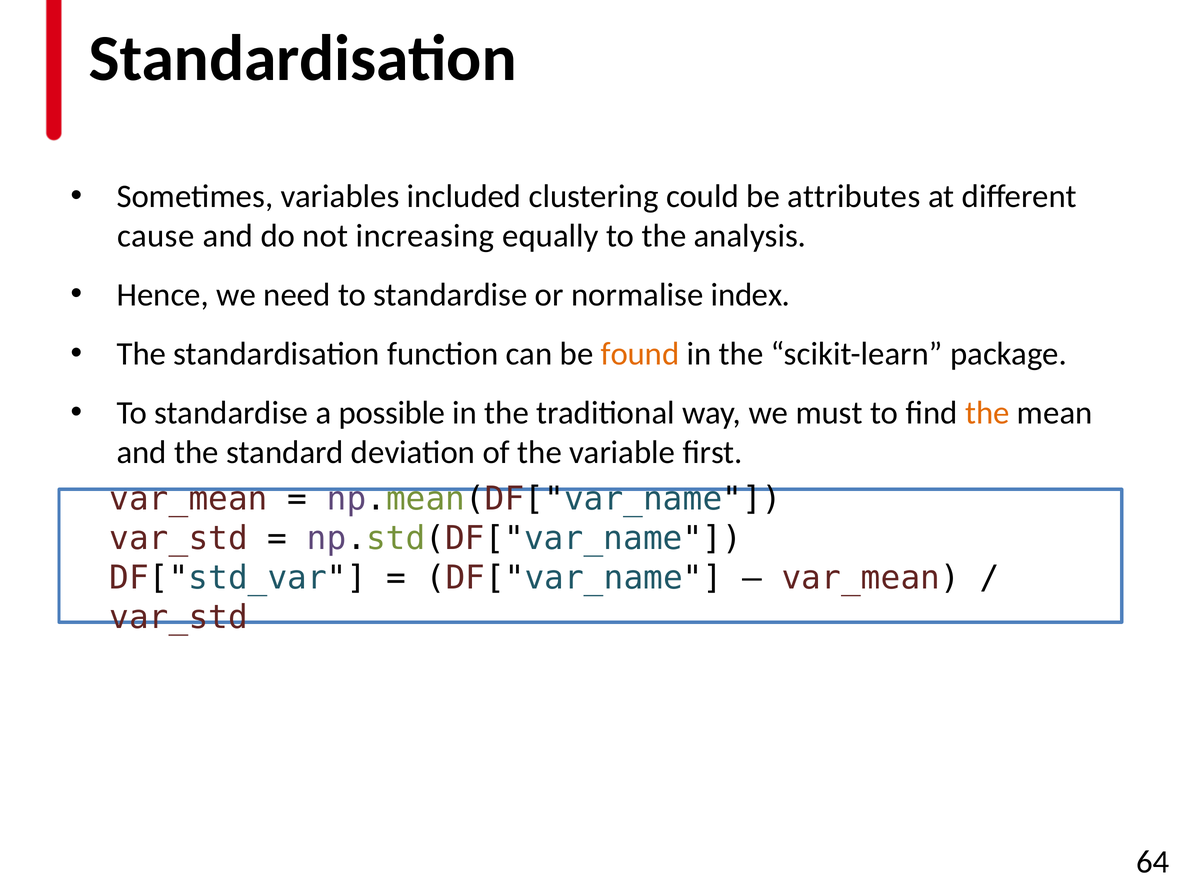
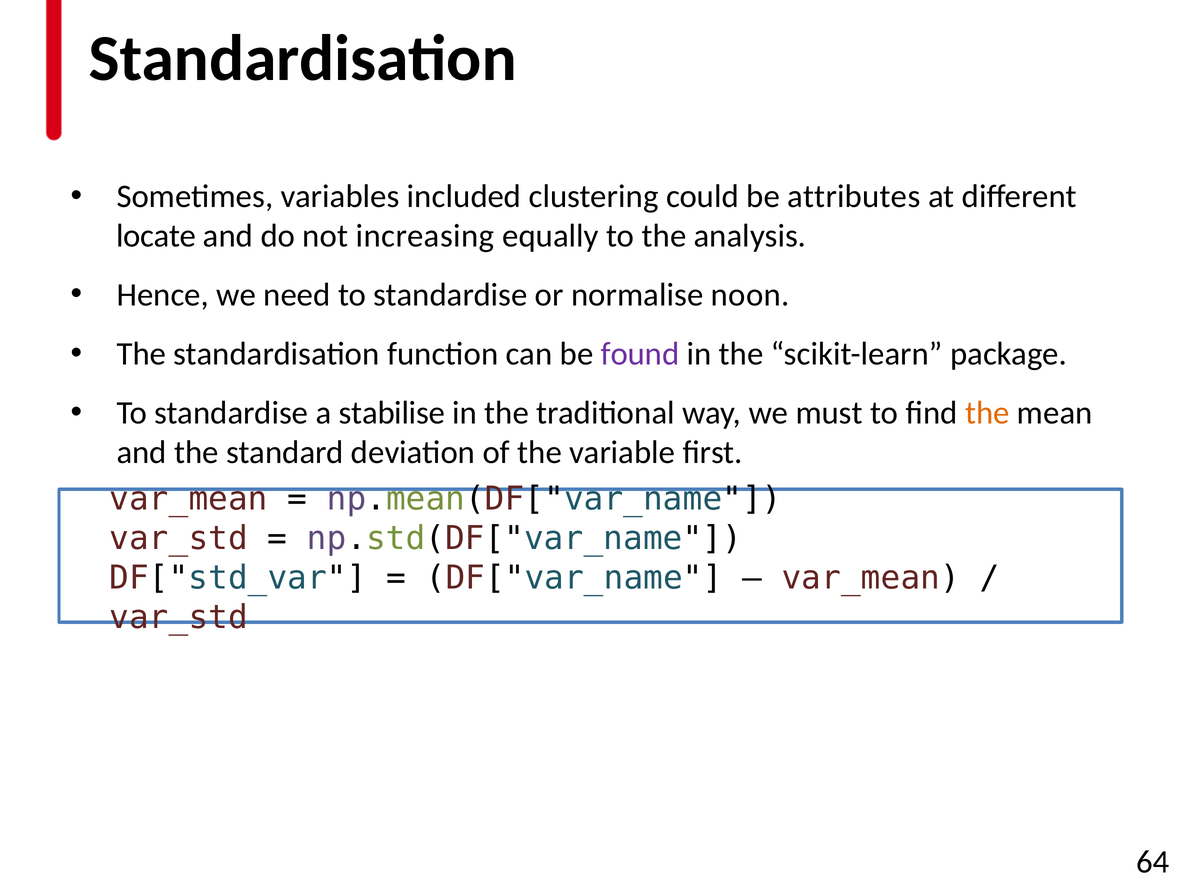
cause: cause -> locate (156, 236)
index: index -> noon (750, 295)
found colour: orange -> purple (640, 354)
possible: possible -> stabilise (392, 413)
